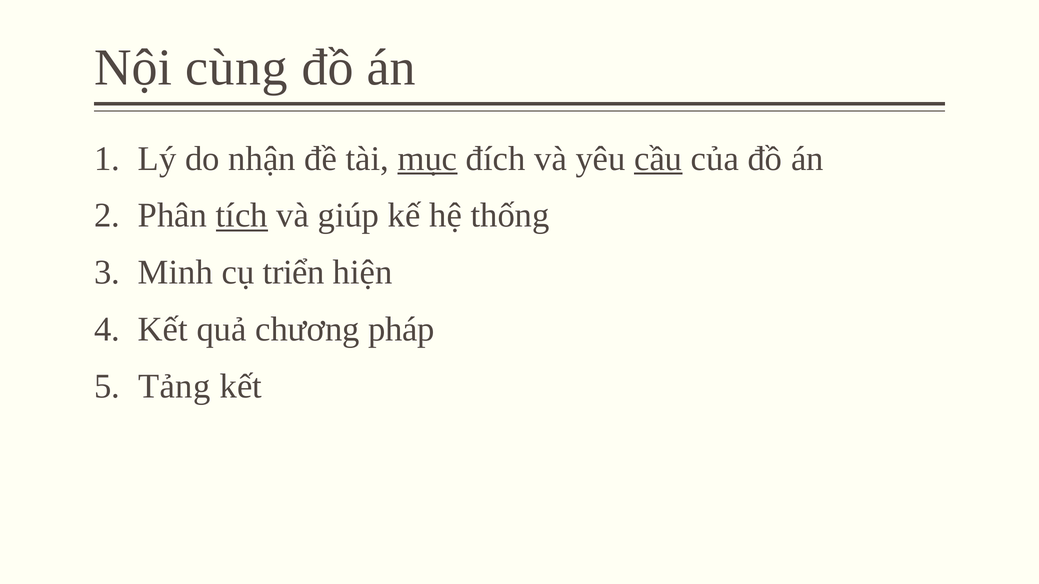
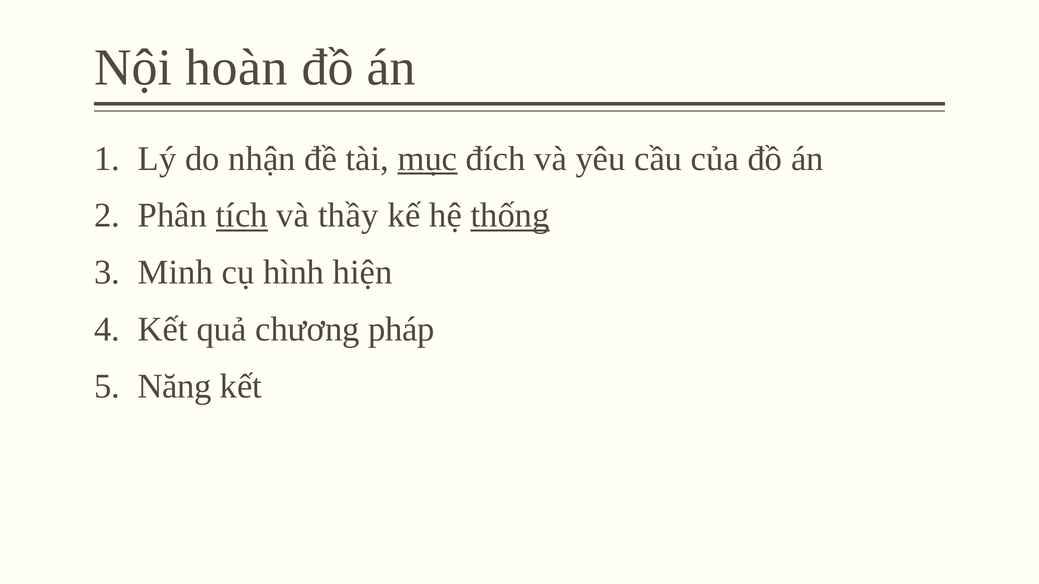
cùng: cùng -> hoàn (237, 68)
cầu underline: present -> none (658, 159)
giúp: giúp -> thầy (348, 216)
thống underline: none -> present (510, 216)
triển: triển -> hình (294, 273)
Tảng: Tảng -> Năng (175, 386)
